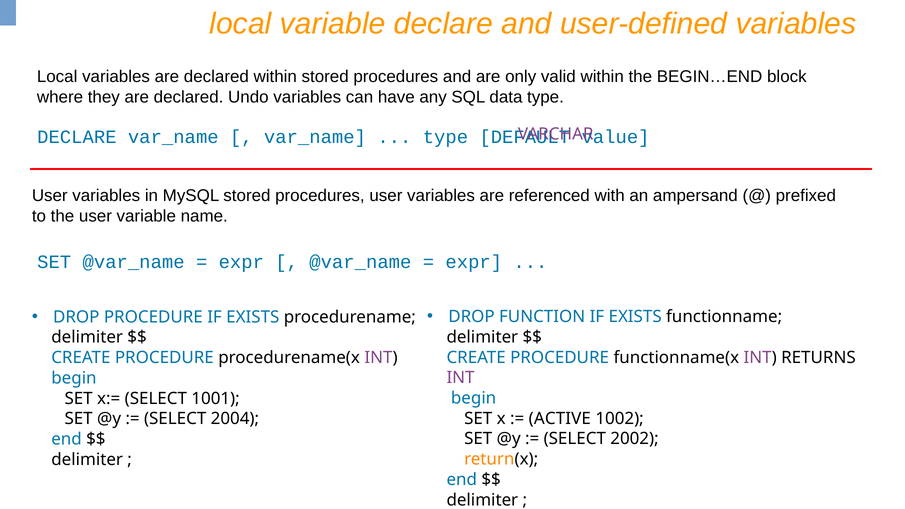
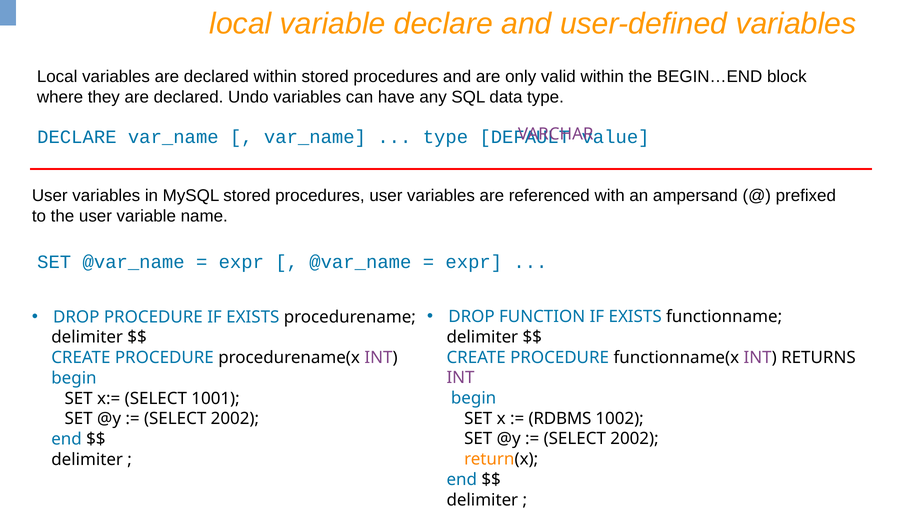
ACTIVE: ACTIVE -> RDBMS (560, 419)
2004: 2004 -> 2002 (235, 419)
